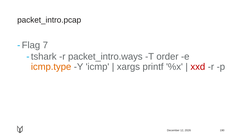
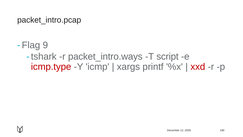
7: 7 -> 9 (45, 45)
order: order -> script (167, 56)
icmp.type colour: orange -> red (51, 67)
